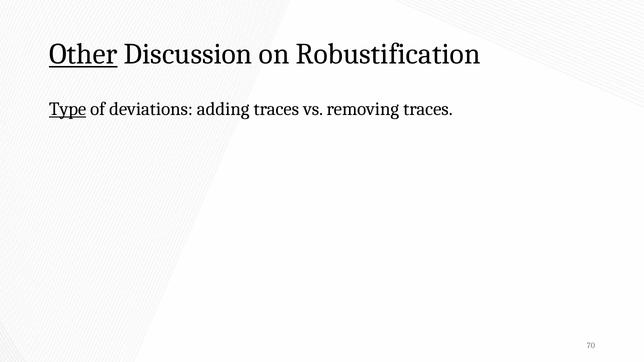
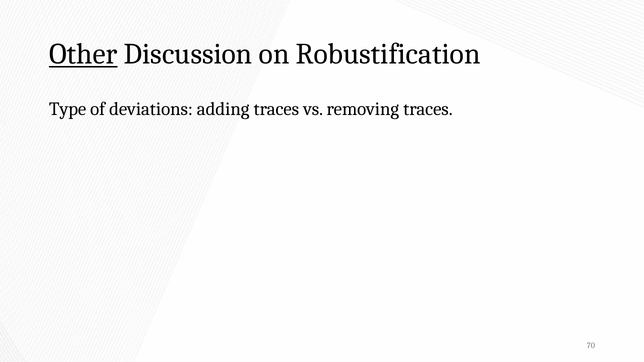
Type underline: present -> none (68, 109)
